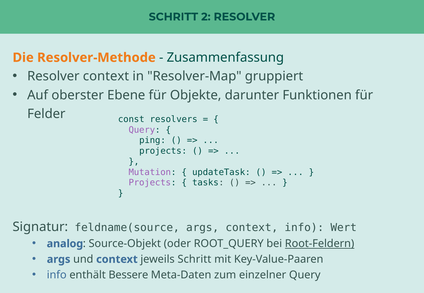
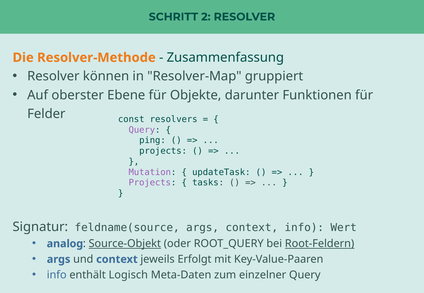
Resolver context: context -> können (106, 76)
Source-Objekt underline: none -> present (125, 244)
jeweils Schritt: Schritt -> Erfolgt (195, 260)
Bessere: Bessere -> Logisch (128, 275)
